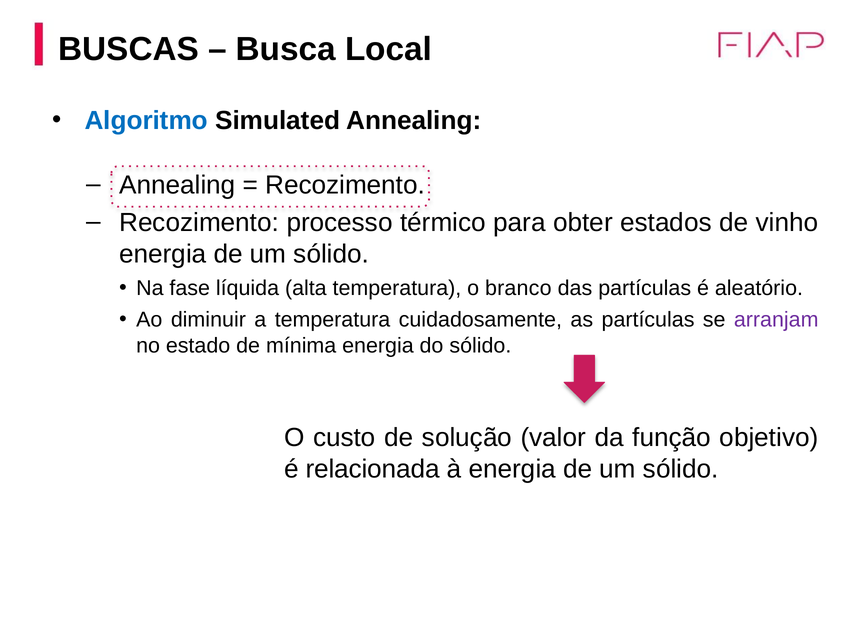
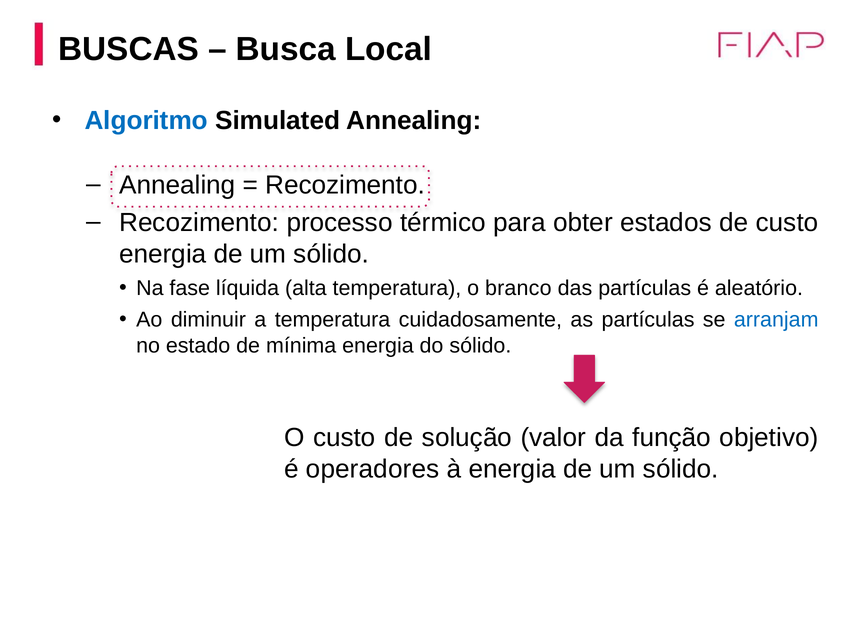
de vinho: vinho -> custo (787, 223)
arranjam colour: purple -> blue (776, 320)
relacionada: relacionada -> operadores (373, 470)
